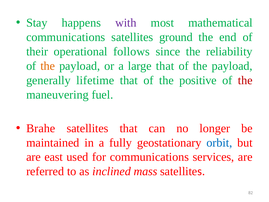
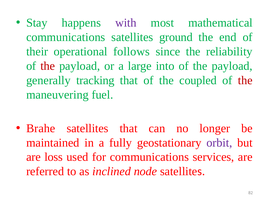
the colour: orange -> red (48, 66)
large that: that -> into (165, 66)
lifetime: lifetime -> tracking (95, 80)
positive: positive -> coupled (198, 80)
orbit colour: blue -> purple (219, 142)
east: east -> loss (54, 157)
mass: mass -> node (145, 171)
